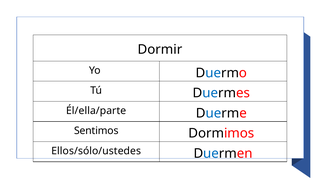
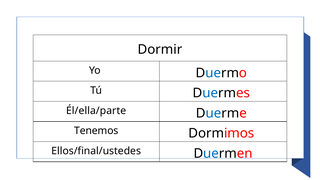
Sentimos: Sentimos -> Tenemos (96, 131)
Ellos/sólo/ustedes: Ellos/sólo/ustedes -> Ellos/final/ustedes (96, 151)
